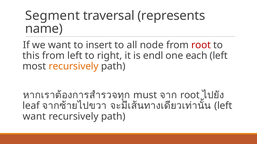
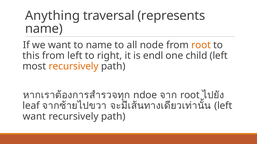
Segment: Segment -> Anything (52, 16)
to insert: insert -> name (99, 45)
root colour: red -> orange (201, 45)
each: each -> child (196, 56)
must: must -> ndoe (145, 95)
